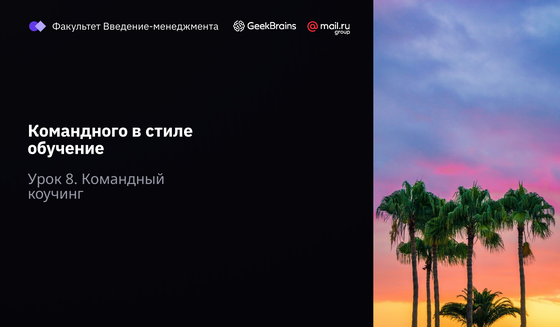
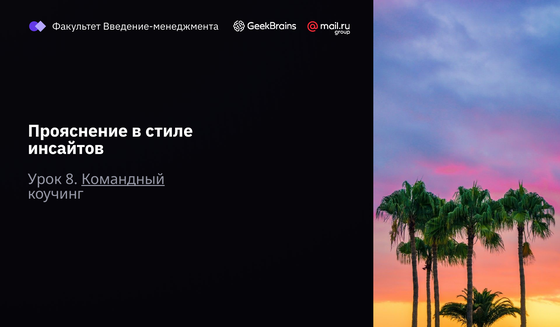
Командного: Командного -> Прояснение (78, 131)
обучение: обучение -> инсайтов (66, 148)
Командный underline: none -> present (123, 179)
